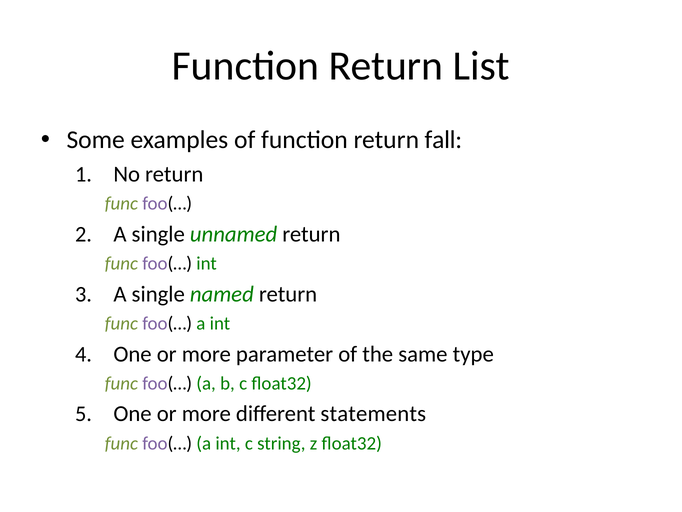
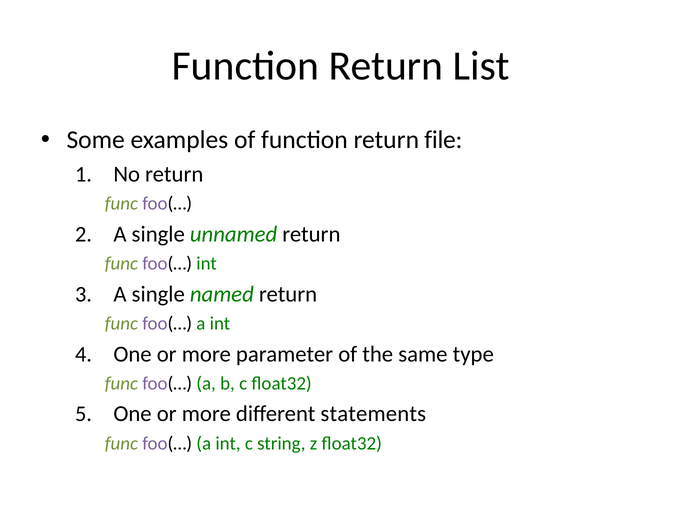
fall: fall -> file (443, 140)
